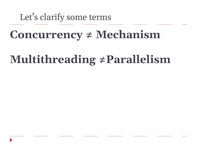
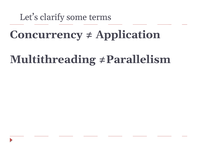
Mechanism: Mechanism -> Application (128, 35)
